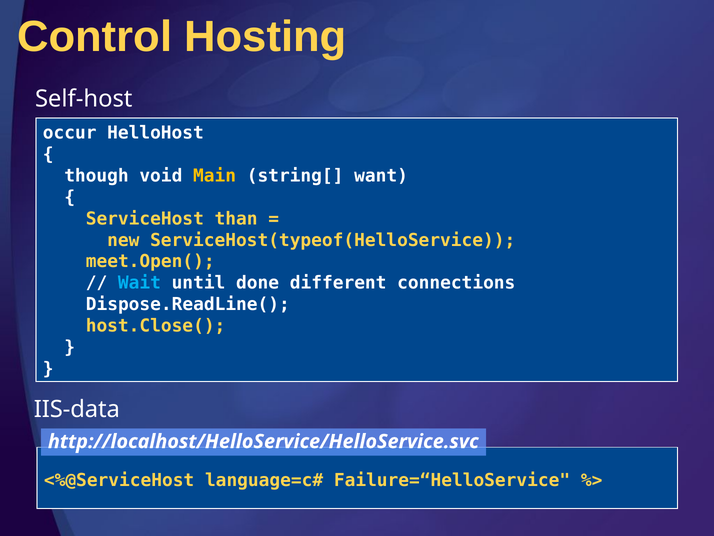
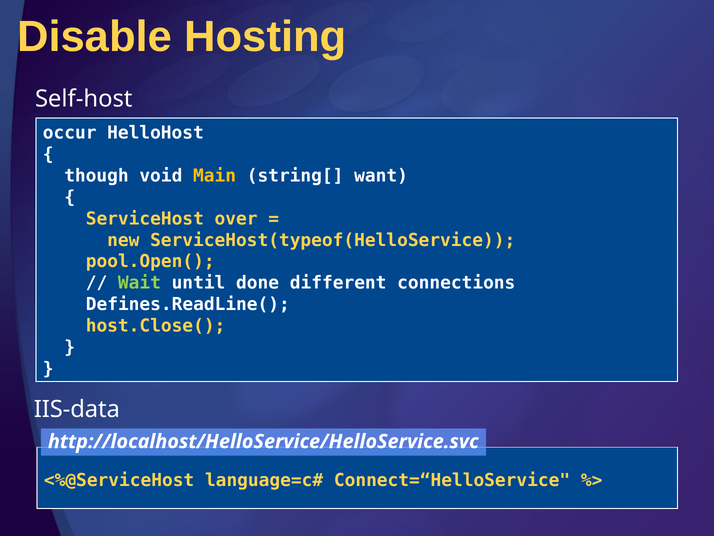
Control: Control -> Disable (95, 37)
than: than -> over (236, 218)
meet.Open(: meet.Open( -> pool.Open( (150, 261)
Wait colour: light blue -> light green (139, 283)
Dispose.ReadLine(: Dispose.ReadLine( -> Defines.ReadLine( (188, 304)
Failure=“HelloService: Failure=“HelloService -> Connect=“HelloService (452, 480)
